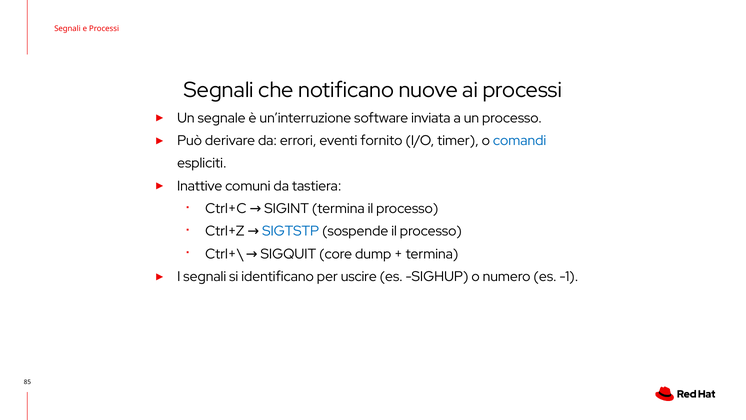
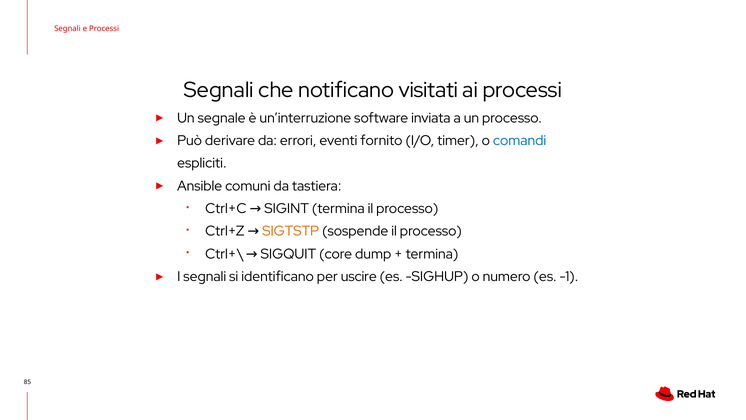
nuove: nuove -> visitati (428, 90)
Inattive: Inattive -> Ansible (200, 186)
SIGTSTP colour: blue -> orange (291, 231)
